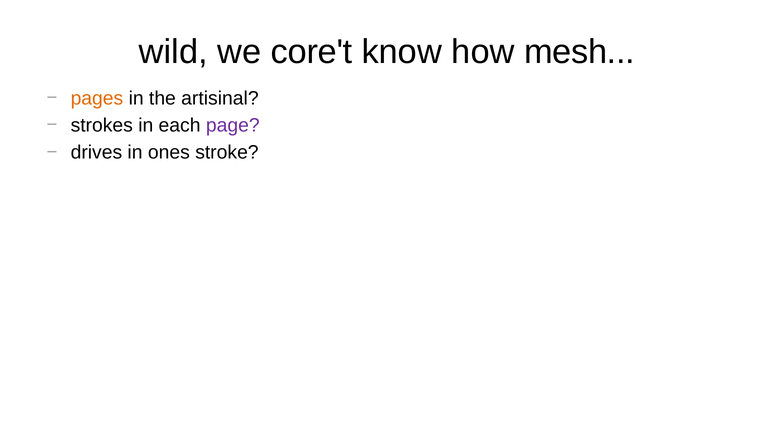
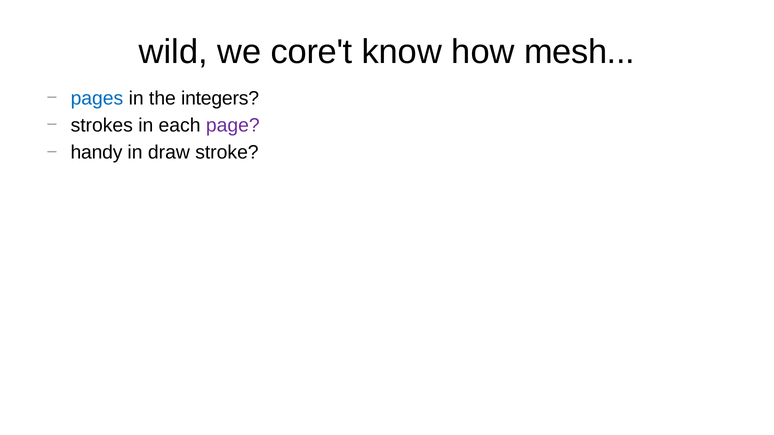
pages colour: orange -> blue (97, 98)
artisinal: artisinal -> integers (220, 98)
drives: drives -> handy (97, 153)
ones: ones -> draw (169, 153)
